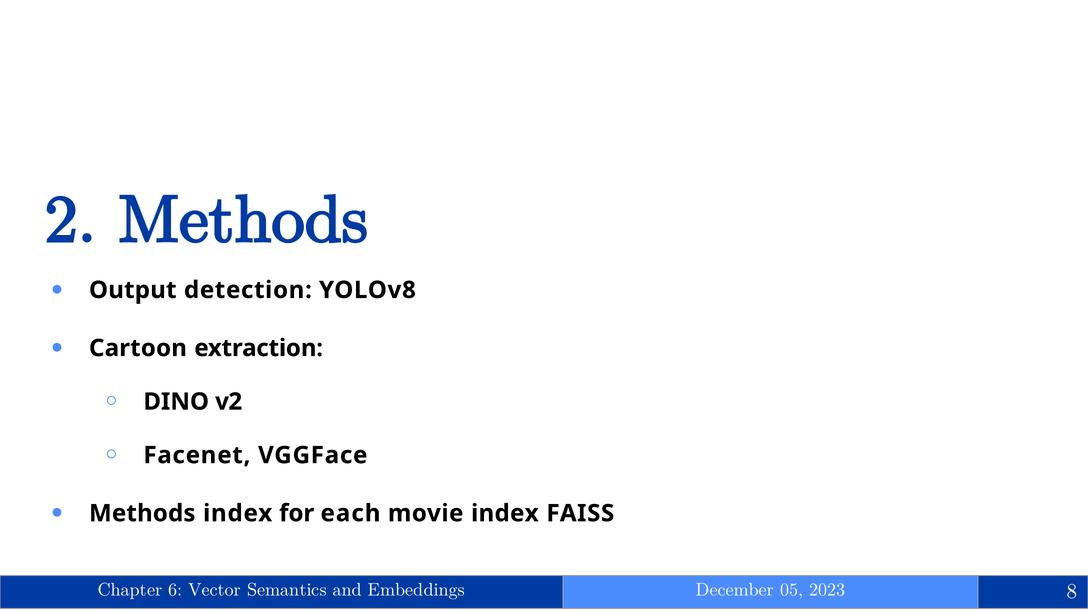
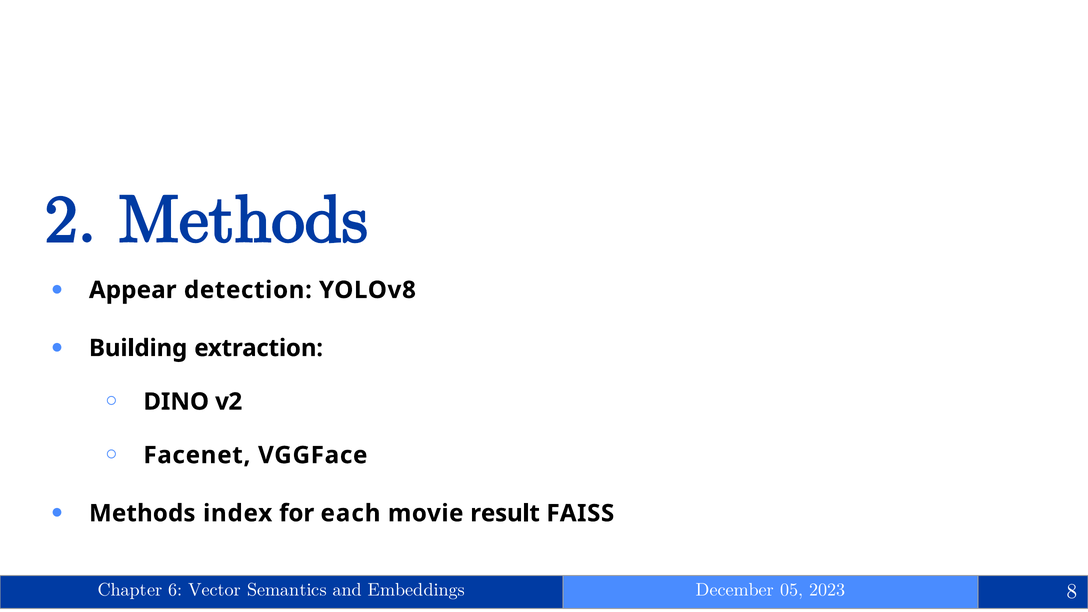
Output: Output -> Appear (133, 290)
Cartoon: Cartoon -> Building (138, 348)
movie index: index -> result (505, 513)
